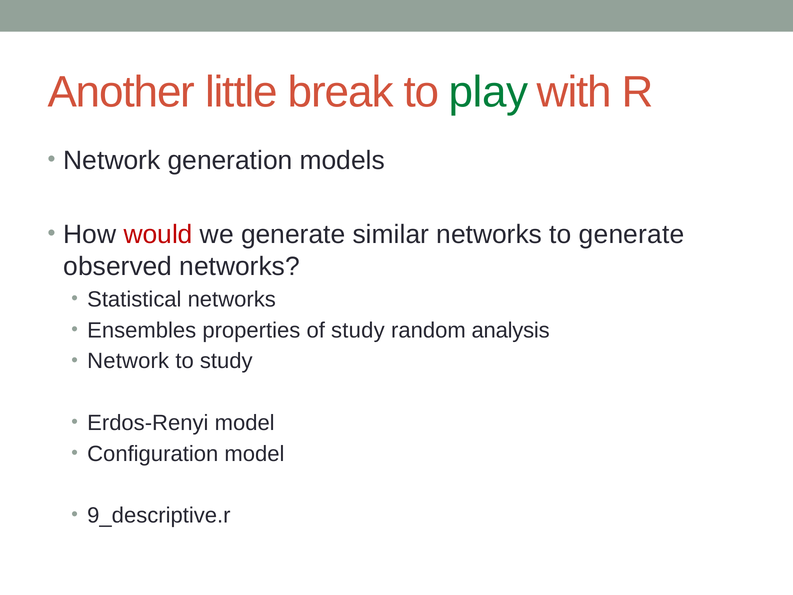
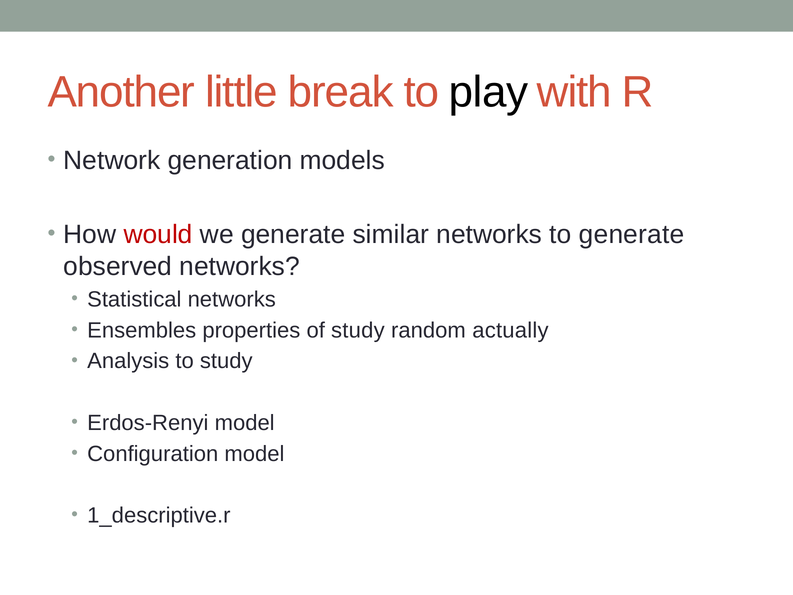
play colour: green -> black (488, 92)
analysis: analysis -> actually (510, 330)
Network: Network -> Analysis (128, 361)
9_descriptive.r: 9_descriptive.r -> 1_descriptive.r (159, 515)
